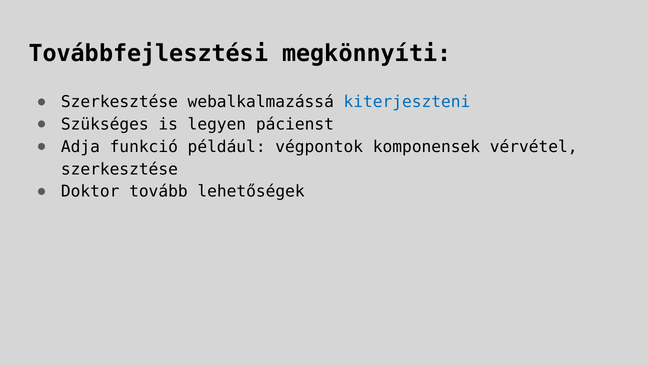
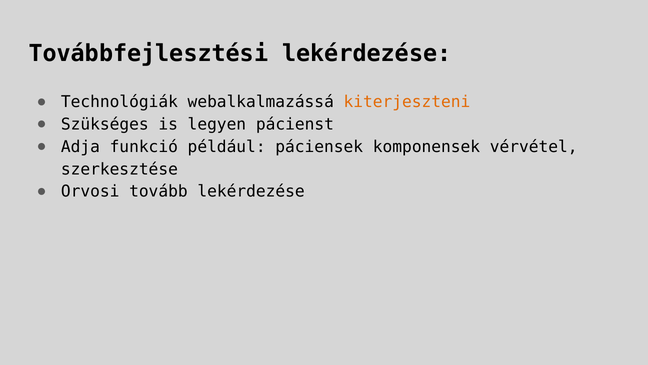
Továbbfejlesztési megkönnyíti: megkönnyíti -> lekérdezése (367, 54)
Szerkesztése: Szerkesztése -> Technológiák (119, 102)
kiterjeszteni colour: blue -> orange (407, 102)
végpontok: végpontok -> páciensek (319, 147)
Doktor: Doktor -> Orvosi (90, 191)
tovább lehetőségek: lehetőségek -> lekérdezése (251, 191)
